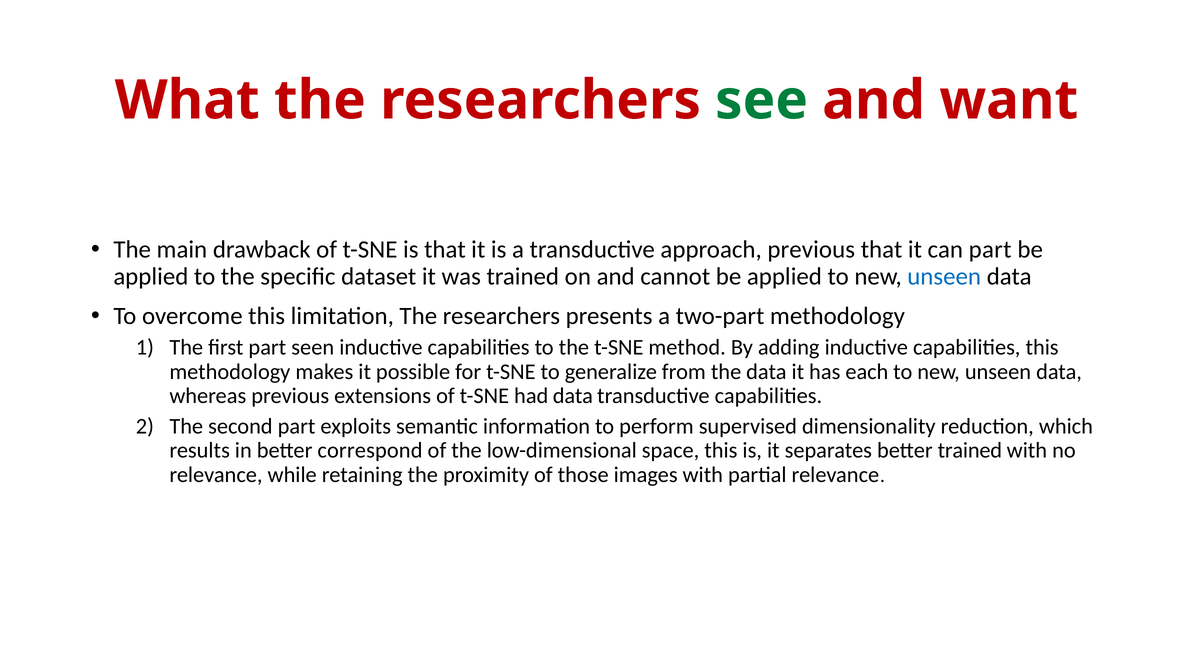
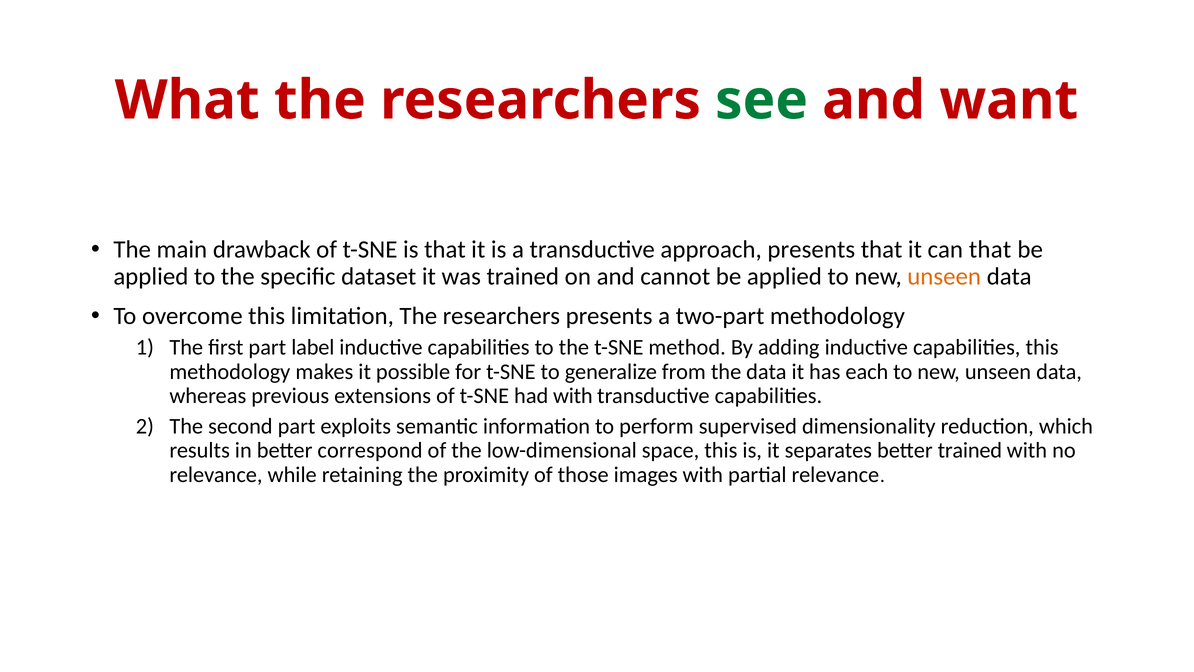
approach previous: previous -> presents (811, 249)
can part: part -> that (990, 249)
unseen colour: blue -> orange (944, 276)
seen: seen -> label (313, 347)
had data: data -> with (573, 396)
